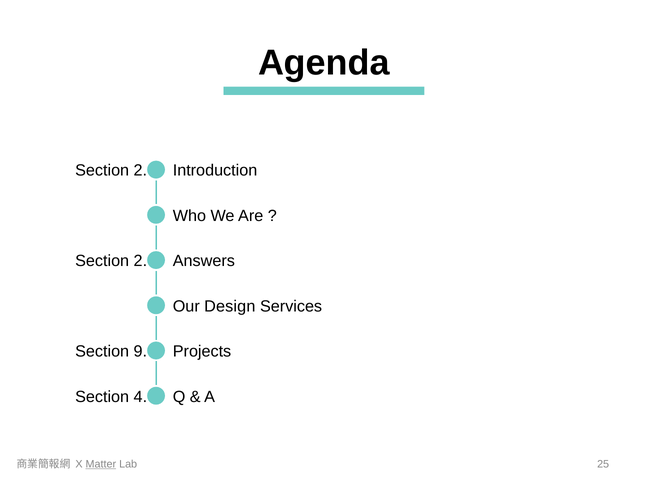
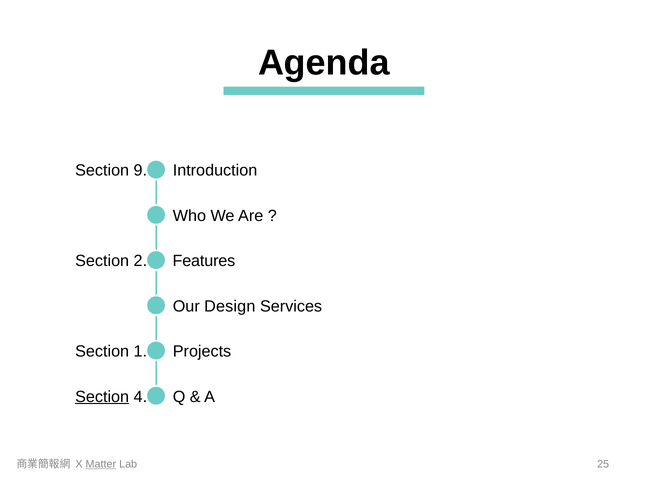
2: 2 -> 9 (140, 171)
Answers: Answers -> Features (204, 261)
9: 9 -> 1 (140, 351)
Section underline: none -> present (102, 397)
